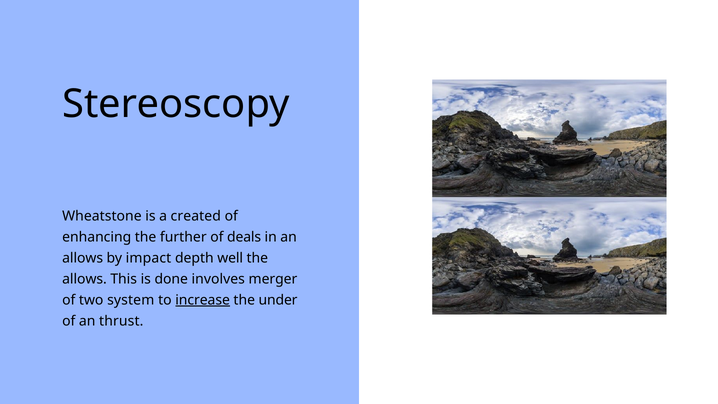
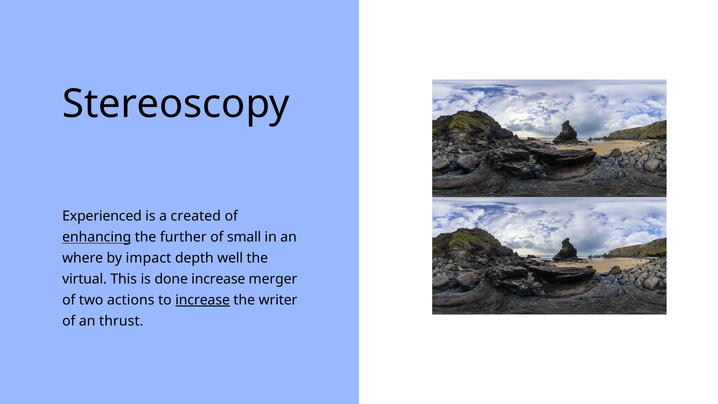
Wheatstone: Wheatstone -> Experienced (102, 216)
enhancing underline: none -> present (97, 237)
deals: deals -> small (244, 237)
allows: allows -> where (83, 258)
allows: allows -> virtual (85, 279)
done involves: involves -> increase (218, 279)
system: system -> actions (131, 300)
under: under -> writer (278, 300)
